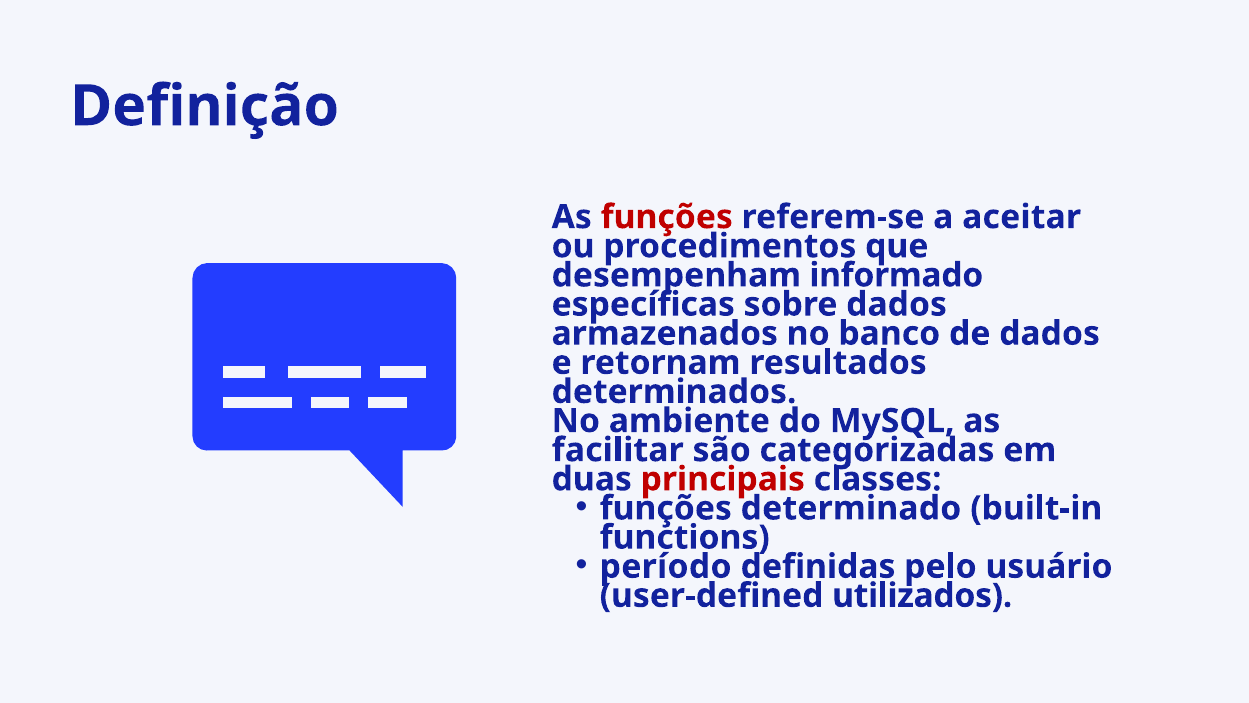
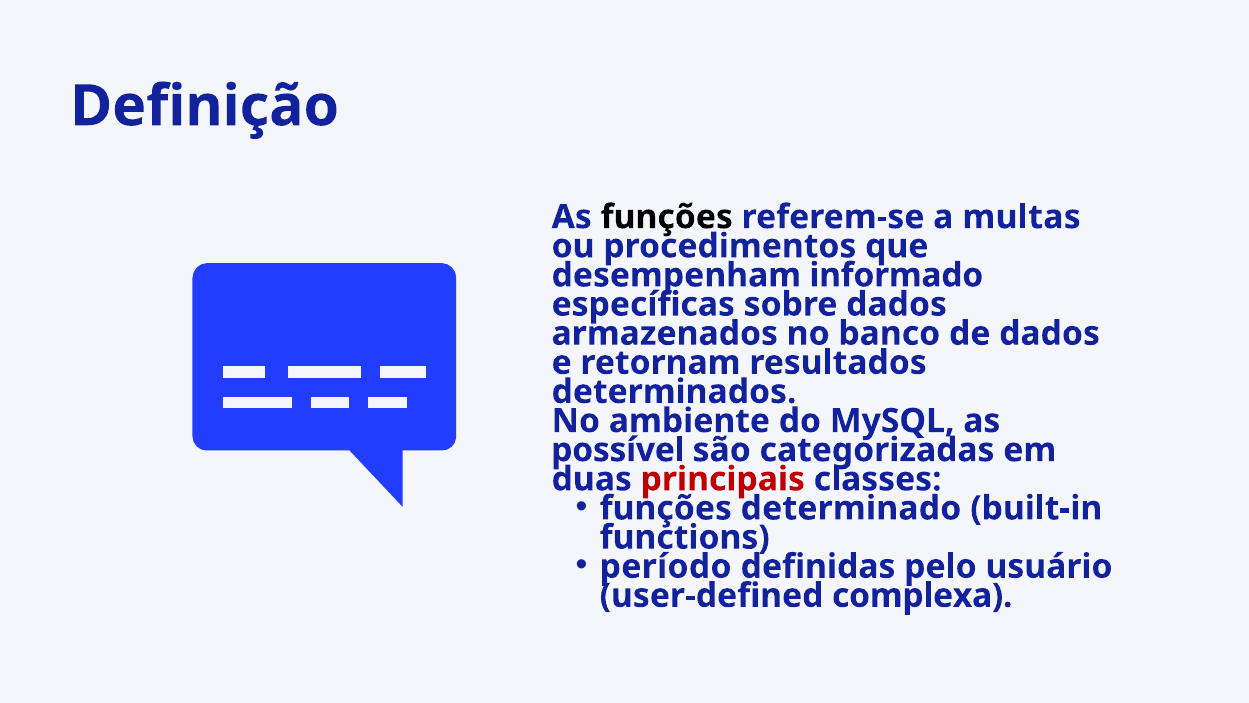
funções colour: red -> black (667, 217)
aceitar: aceitar -> multas (1022, 217)
facilitar: facilitar -> possível (618, 450)
utilizados: utilizados -> complexa (922, 595)
